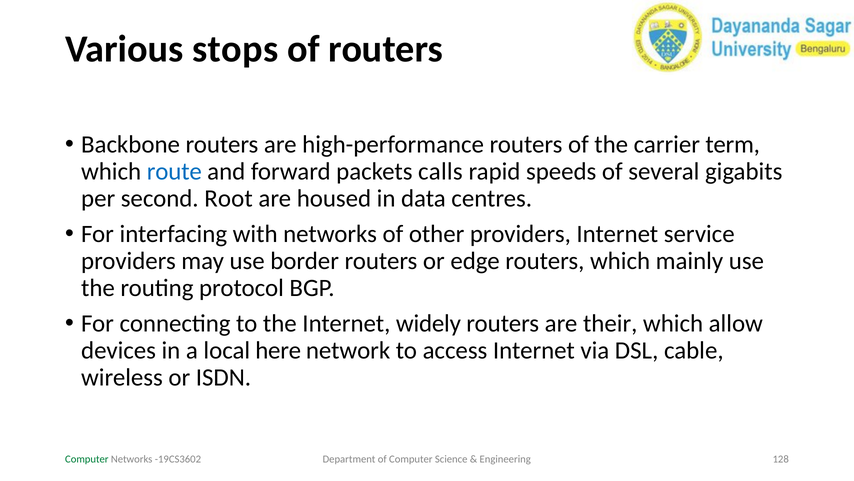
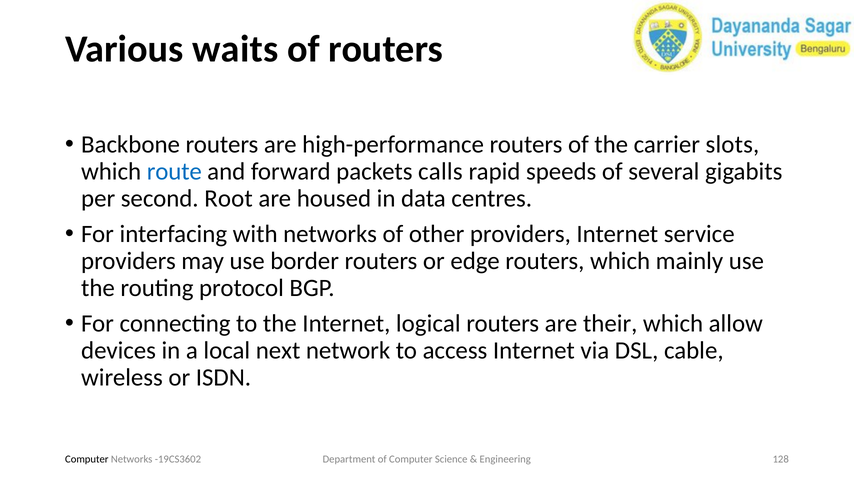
stops: stops -> waits (235, 49)
term: term -> slots (732, 144)
widely: widely -> logical (428, 323)
here: here -> next (278, 350)
Computer colour: green -> black (87, 459)
